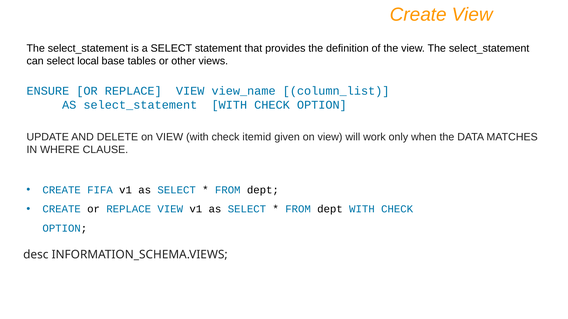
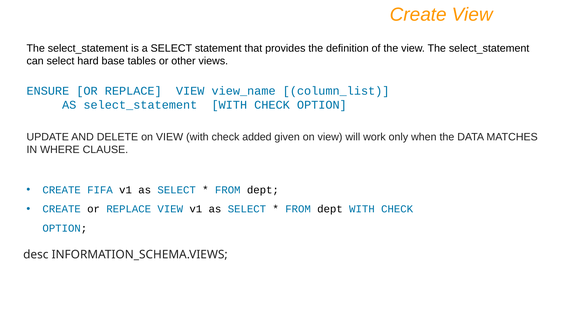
local: local -> hard (88, 61)
itemid: itemid -> added (257, 137)
